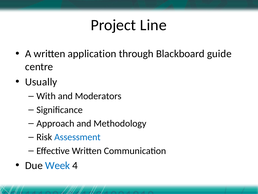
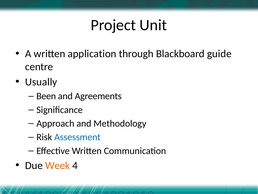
Line: Line -> Unit (153, 25)
With: With -> Been (46, 96)
Moderators: Moderators -> Agreements (98, 96)
Week colour: blue -> orange (58, 165)
